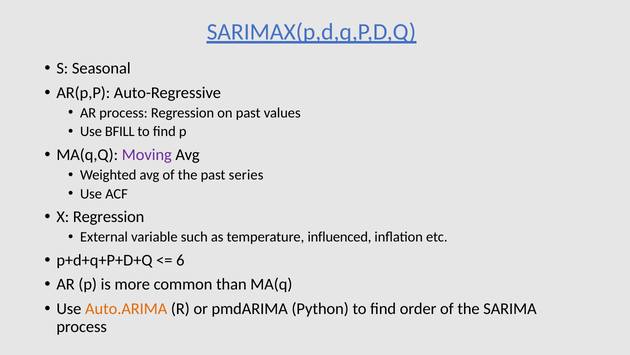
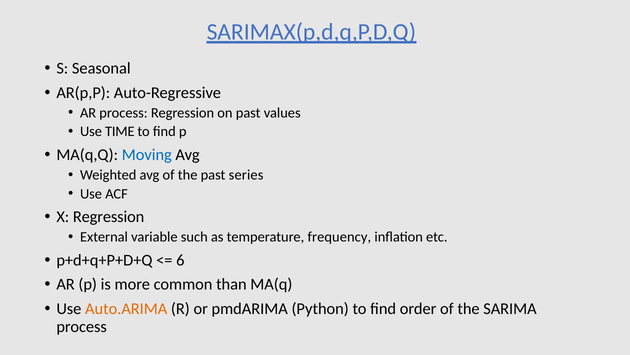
BFILL: BFILL -> TIME (120, 131)
Moving colour: purple -> blue (147, 155)
influenced: influenced -> frequency (339, 237)
